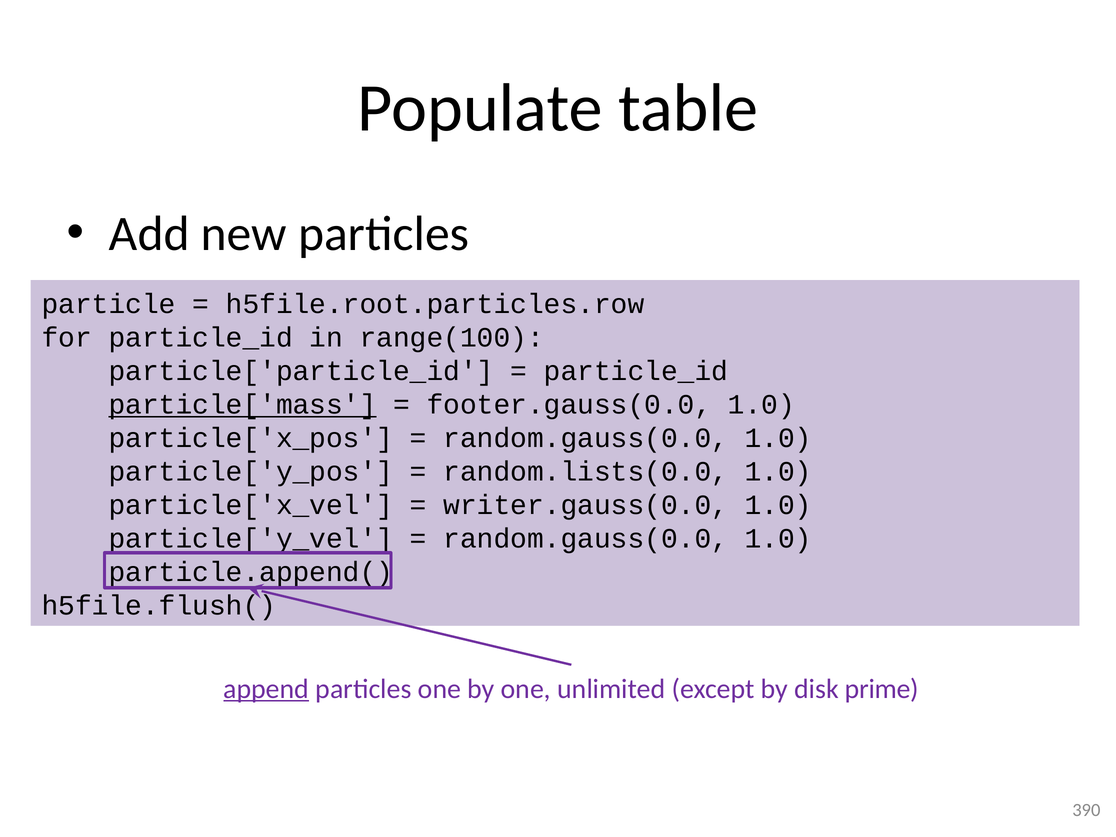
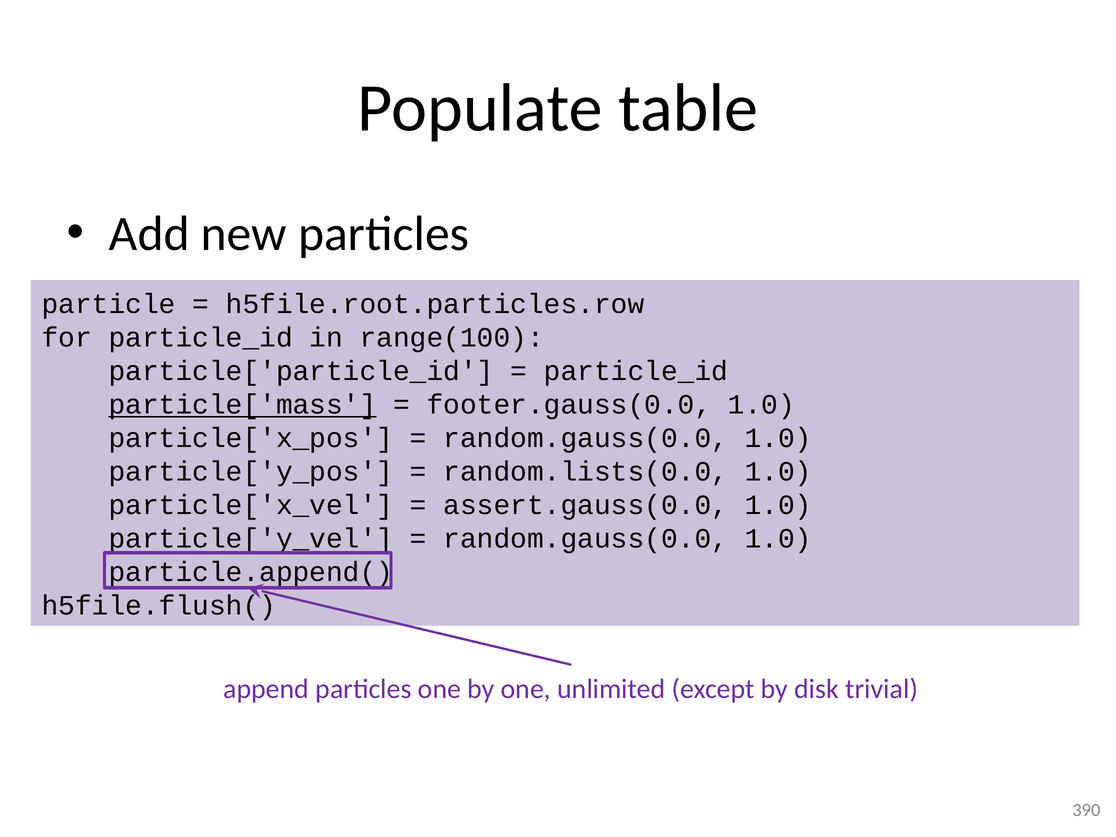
writer.gauss(0.0: writer.gauss(0.0 -> assert.gauss(0.0 (586, 505)
append underline: present -> none (266, 689)
prime: prime -> trivial (882, 689)
